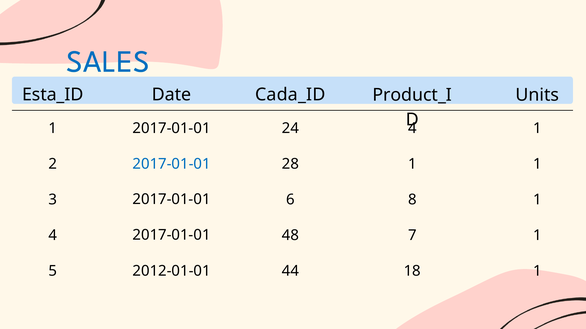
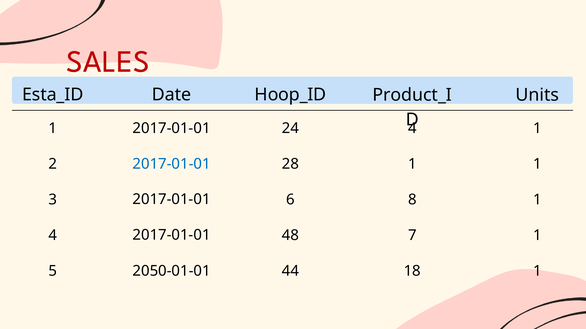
SALES colour: blue -> red (108, 62)
Cada_ID: Cada_ID -> Hoop_ID (290, 95)
2012-01-01: 2012-01-01 -> 2050-01-01 (172, 271)
